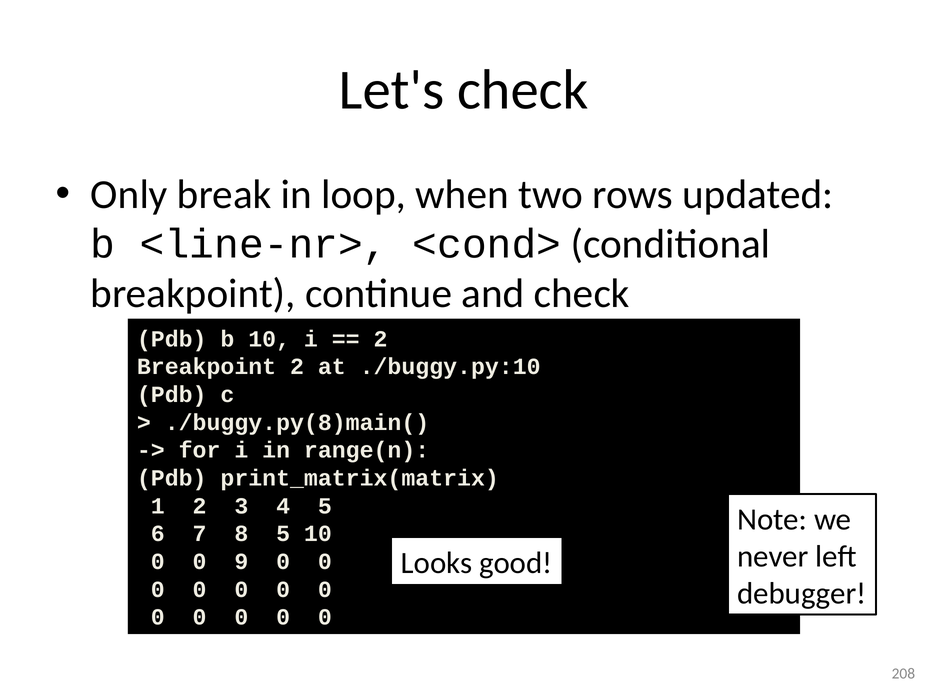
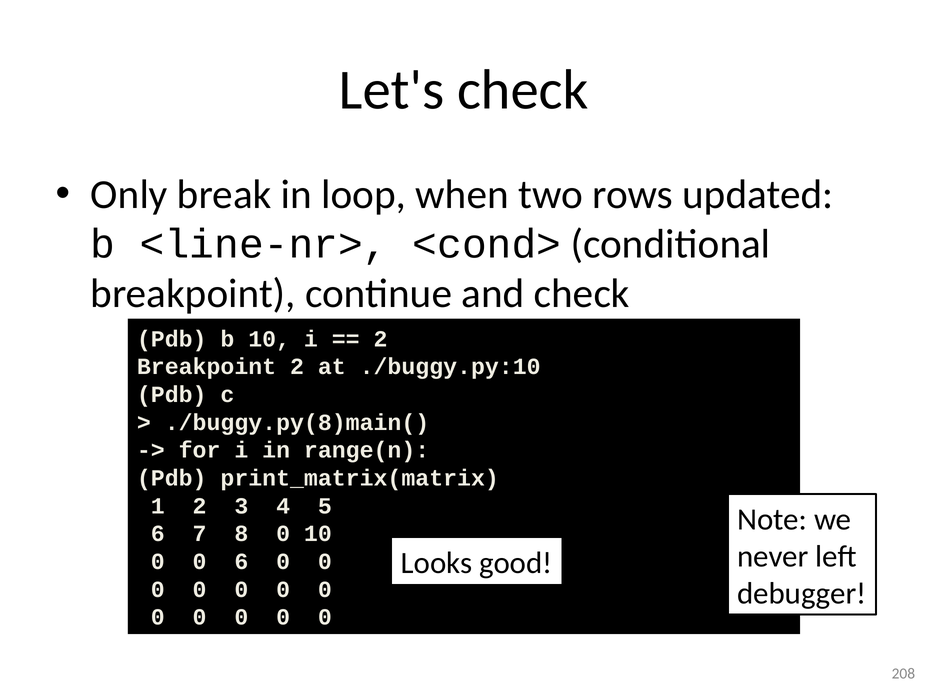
8 5: 5 -> 0 (283, 534)
0 9: 9 -> 6 (241, 562)
